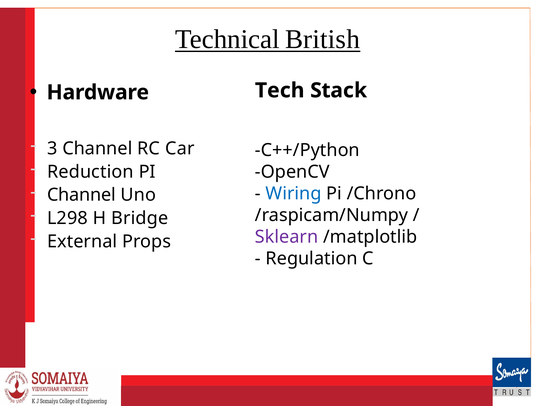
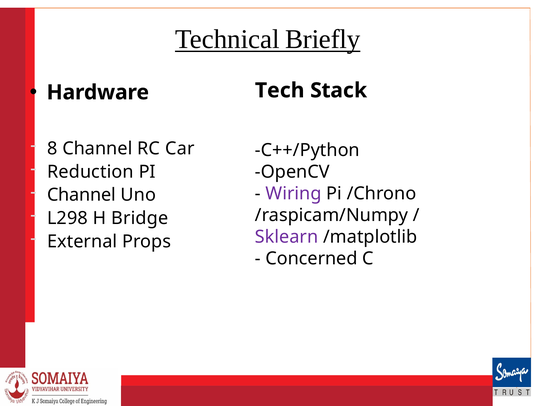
British: British -> Briefly (323, 39)
3: 3 -> 8 (52, 148)
Wiring colour: blue -> purple (294, 194)
Regulation: Regulation -> Concerned (312, 258)
